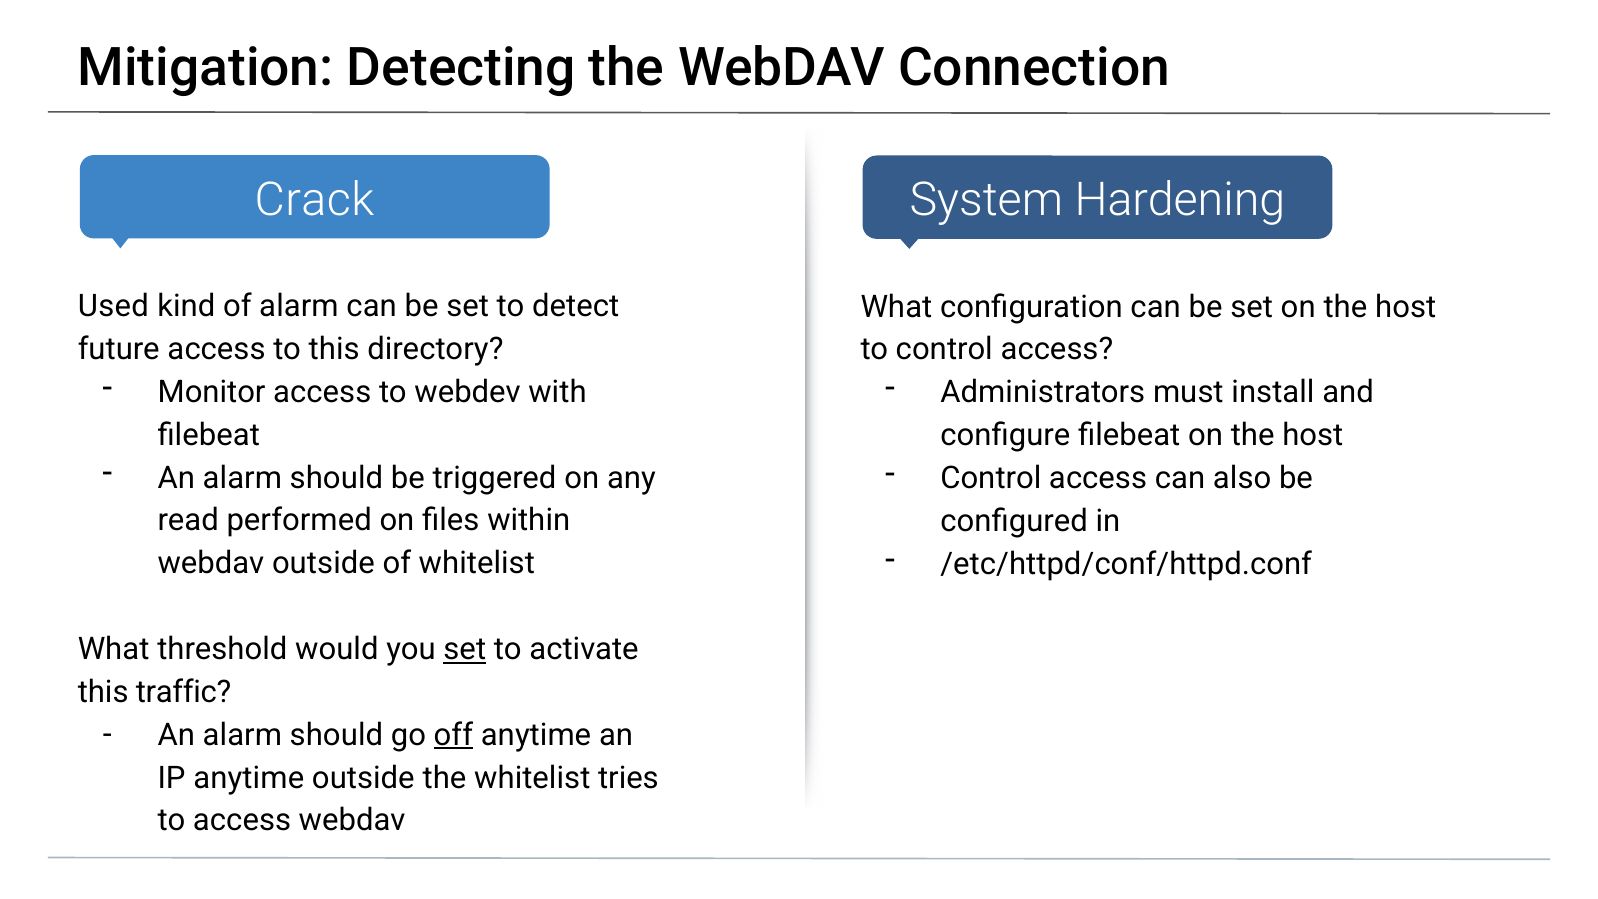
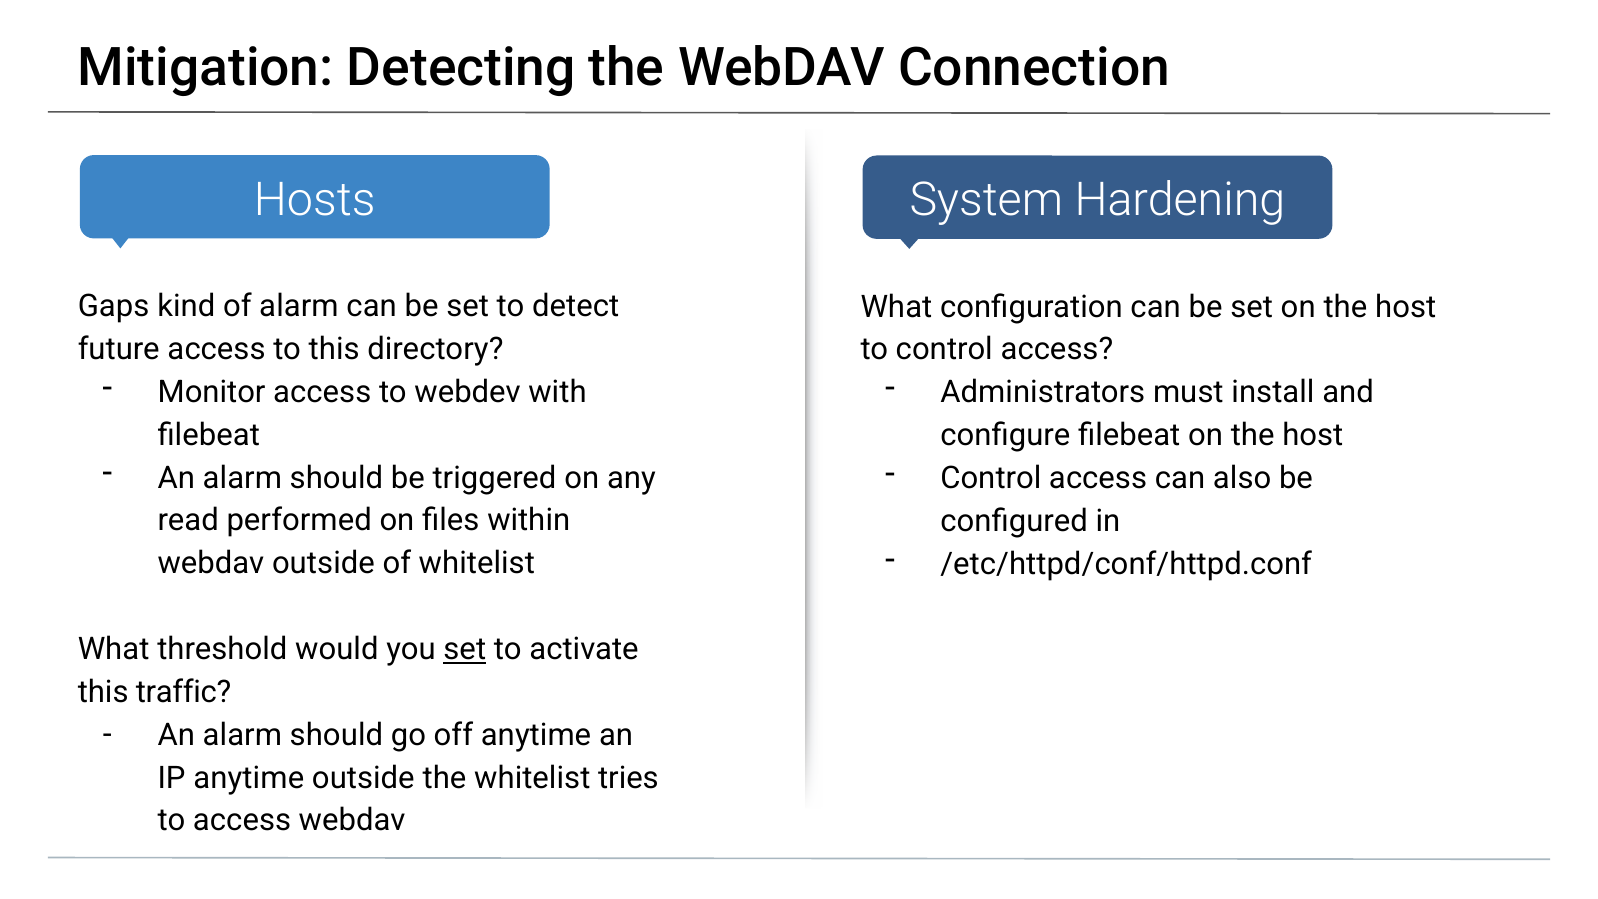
Crack: Crack -> Hosts (315, 200)
Used: Used -> Gaps (114, 306)
off underline: present -> none (453, 735)
